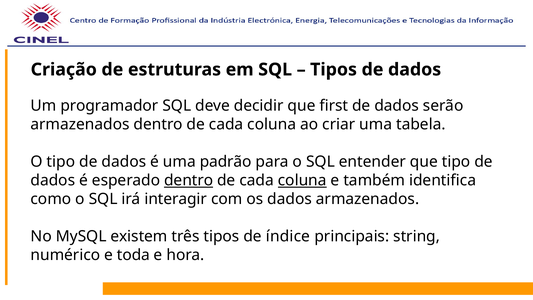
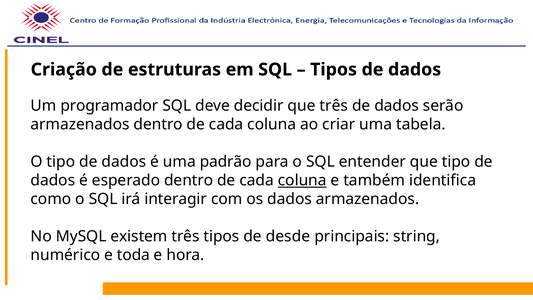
que first: first -> três (334, 106)
dentro underline: present -> none (189, 180)
índice: índice -> desde (288, 236)
